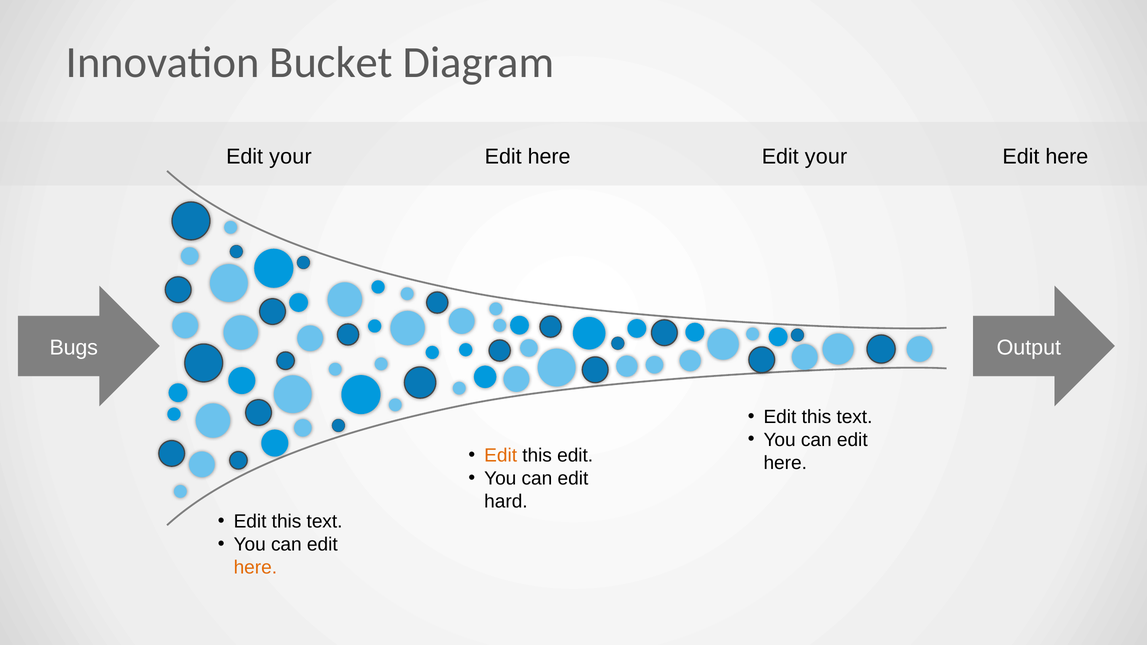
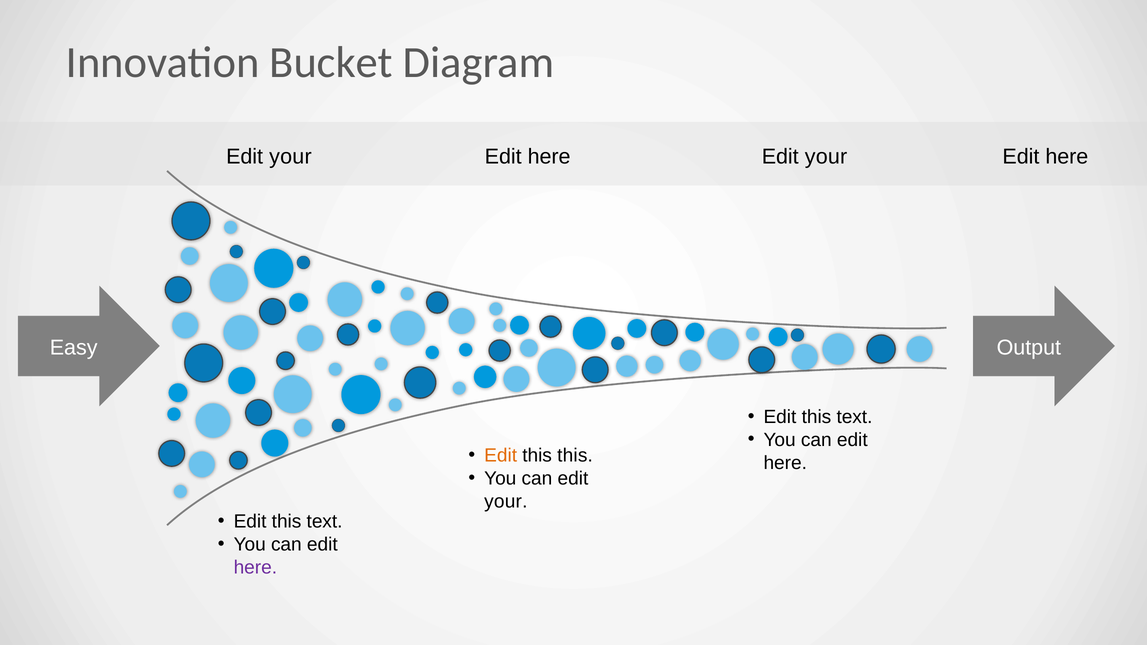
Bugs: Bugs -> Easy (74, 348)
this edit: edit -> this (575, 456)
hard: hard -> your (506, 501)
here colour: orange -> purple (255, 567)
